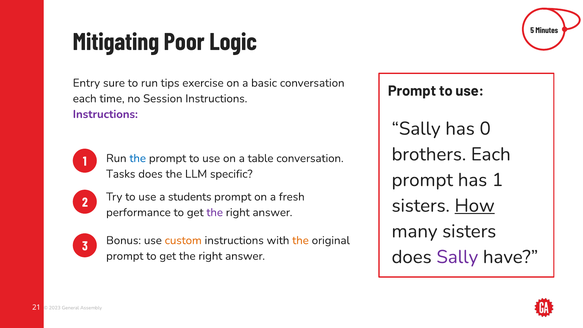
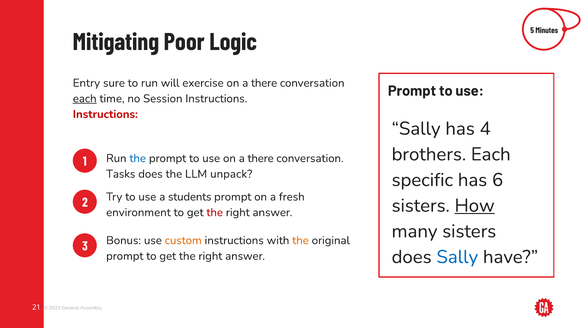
tips: tips -> will (170, 83)
exercise on a basic: basic -> there (264, 83)
each underline: none -> present (85, 99)
Instructions colour: purple -> red (105, 114)
0: 0 -> 4 (485, 129)
use on a table: table -> there (261, 158)
specific: specific -> unpack (231, 174)
prompt: prompt -> specific (422, 180)
has 1: 1 -> 6 (498, 180)
performance: performance -> environment (138, 212)
the colour: purple -> red (215, 212)
Sally colour: purple -> blue (457, 257)
